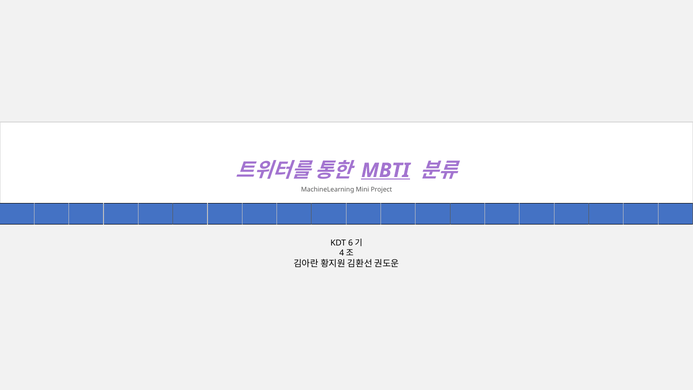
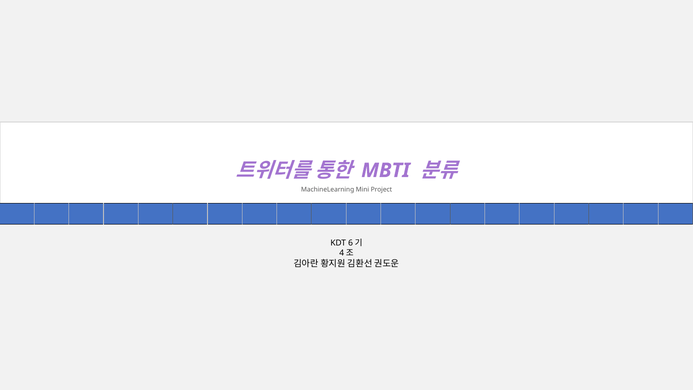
MBTI underline: present -> none (386, 170)
